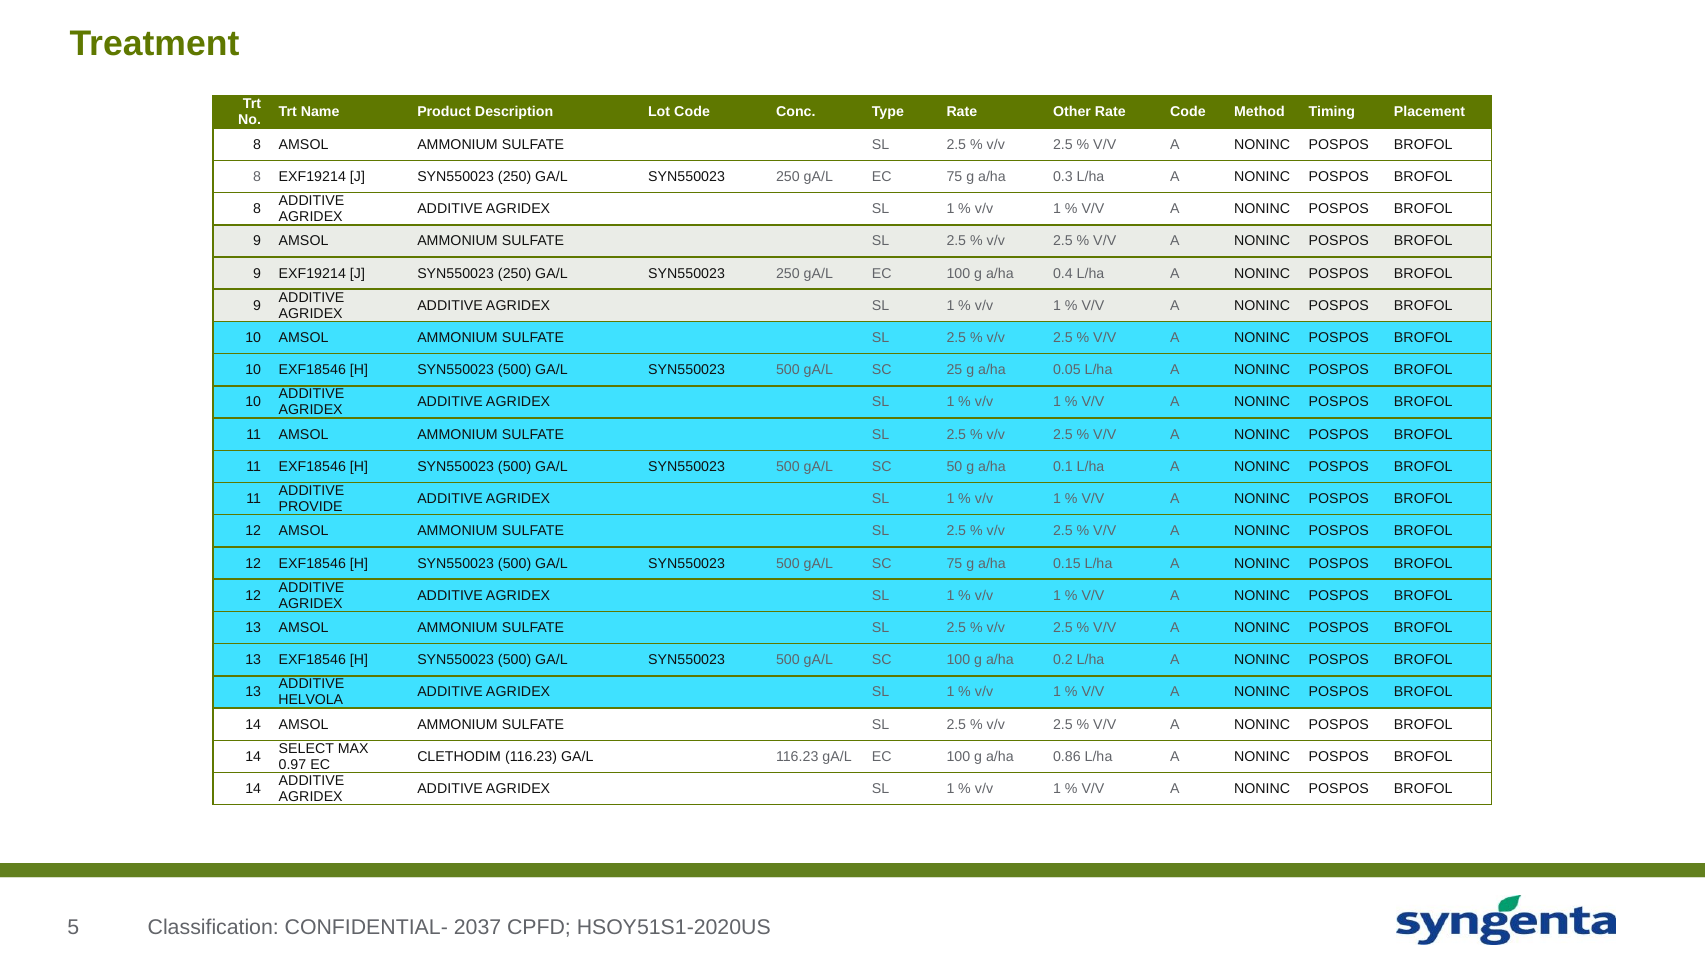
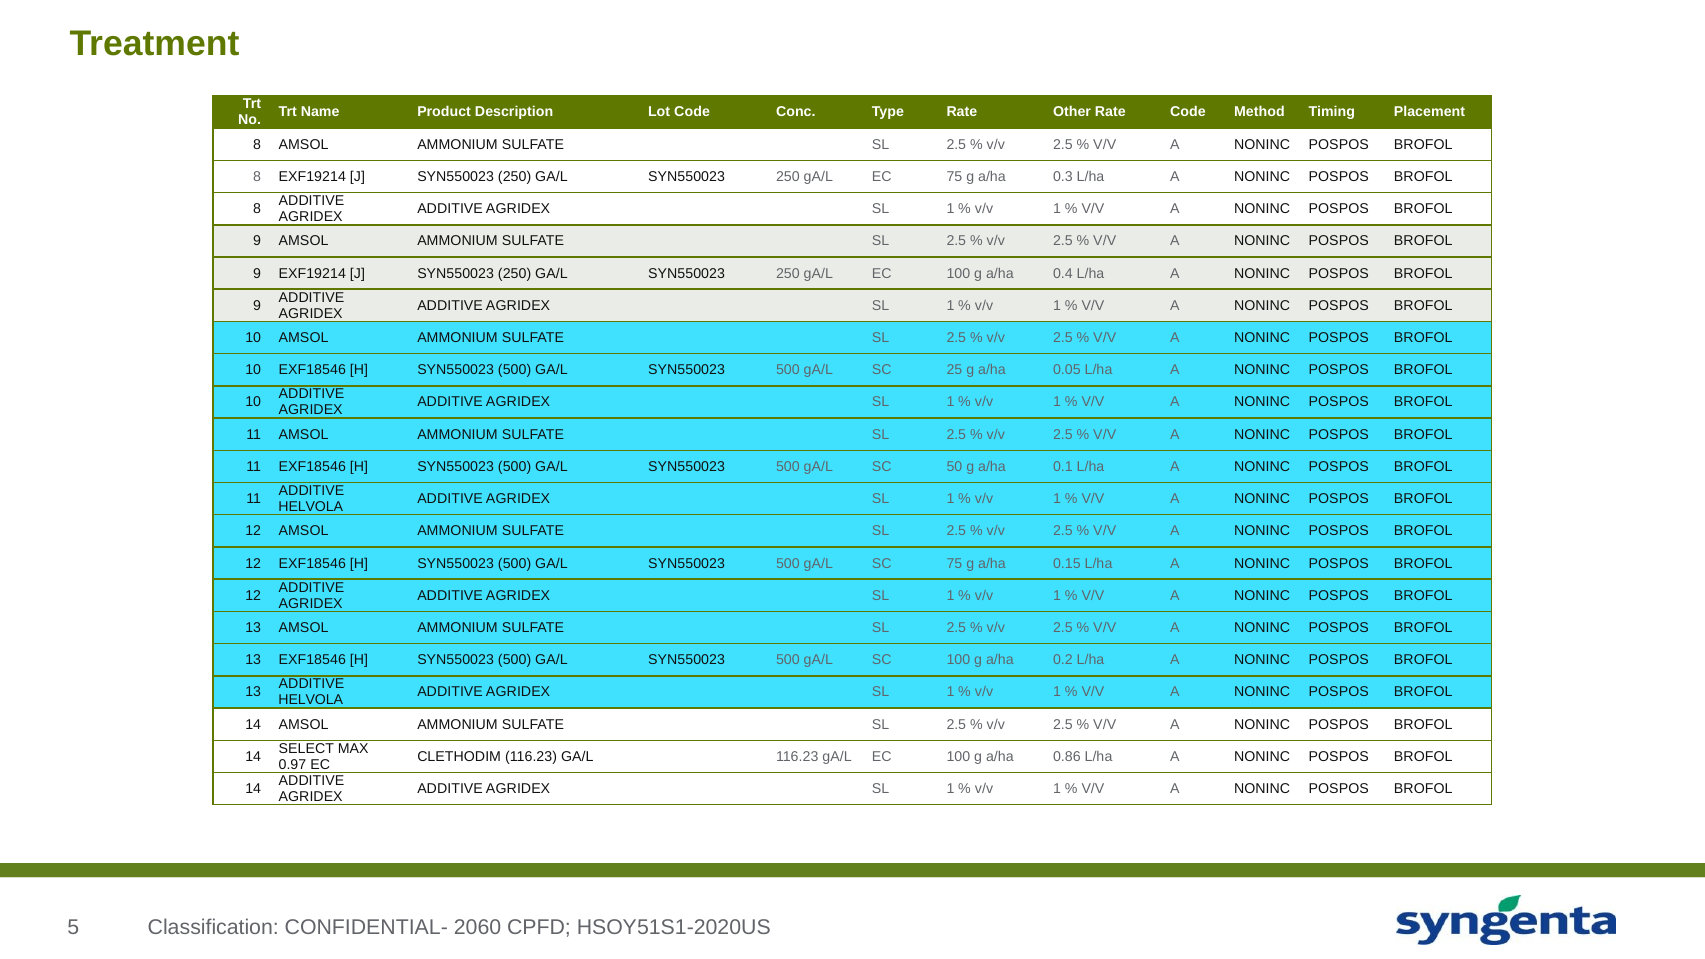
PROVIDE: PROVIDE -> HELVOLA (311, 507)
2037: 2037 -> 2060 (478, 927)
